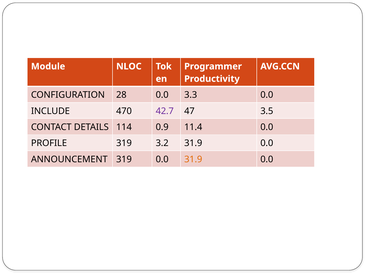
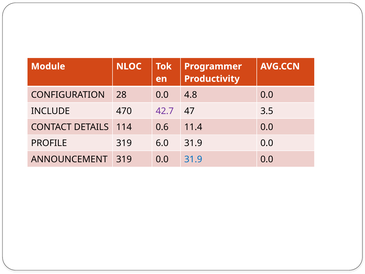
3.3: 3.3 -> 4.8 (191, 95)
0.9: 0.9 -> 0.6 (162, 127)
3.2: 3.2 -> 6.0 (162, 143)
31.9 colour: orange -> blue (193, 159)
